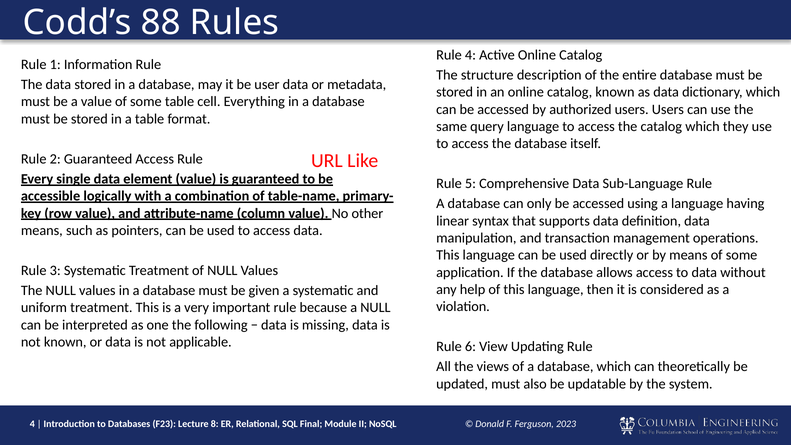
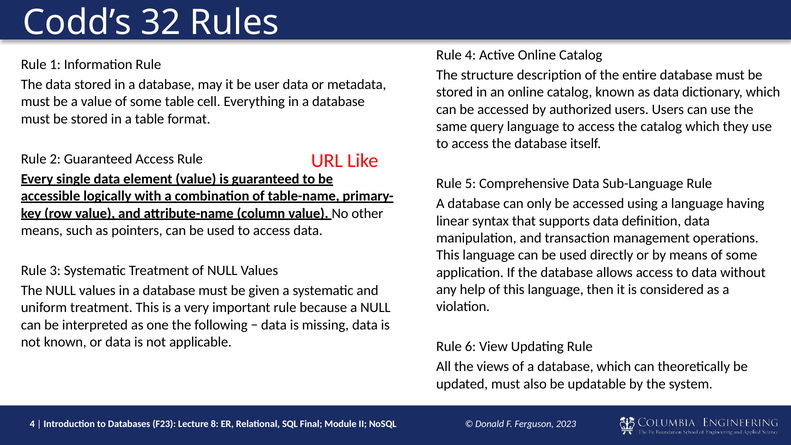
88: 88 -> 32 (161, 23)
